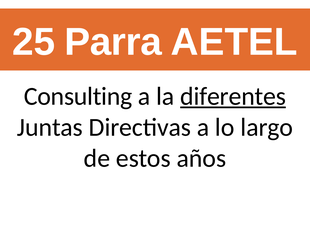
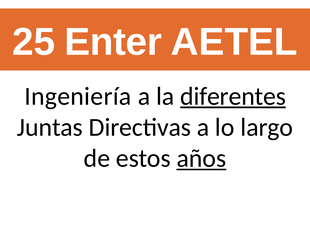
Parra: Parra -> Enter (113, 42)
Consulting: Consulting -> Ingeniería (78, 96)
años underline: none -> present (201, 158)
